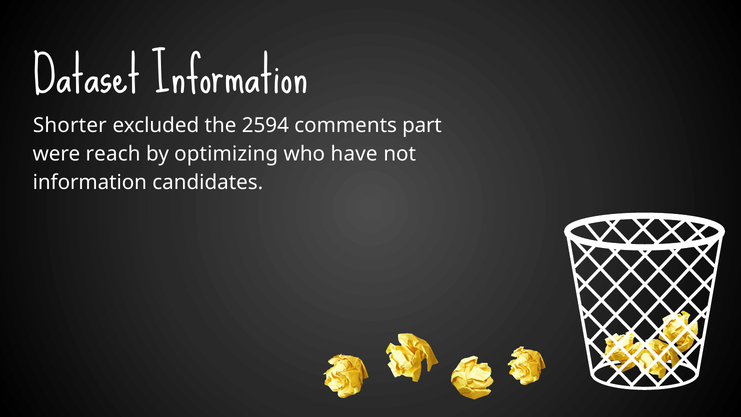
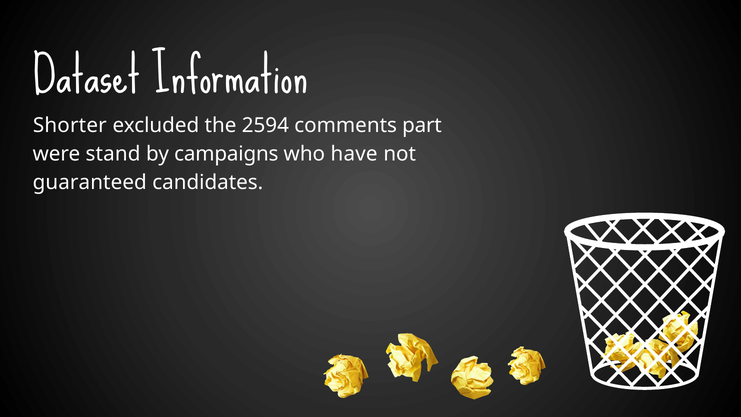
reach: reach -> stand (113, 154)
optimizing: optimizing -> campaigns (226, 154)
information: information -> guaranteed (90, 182)
